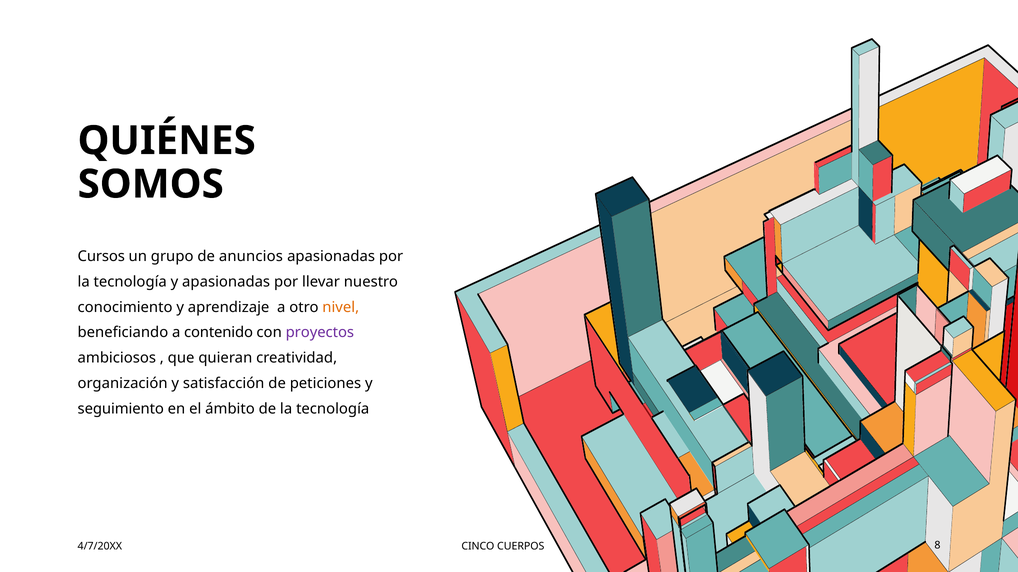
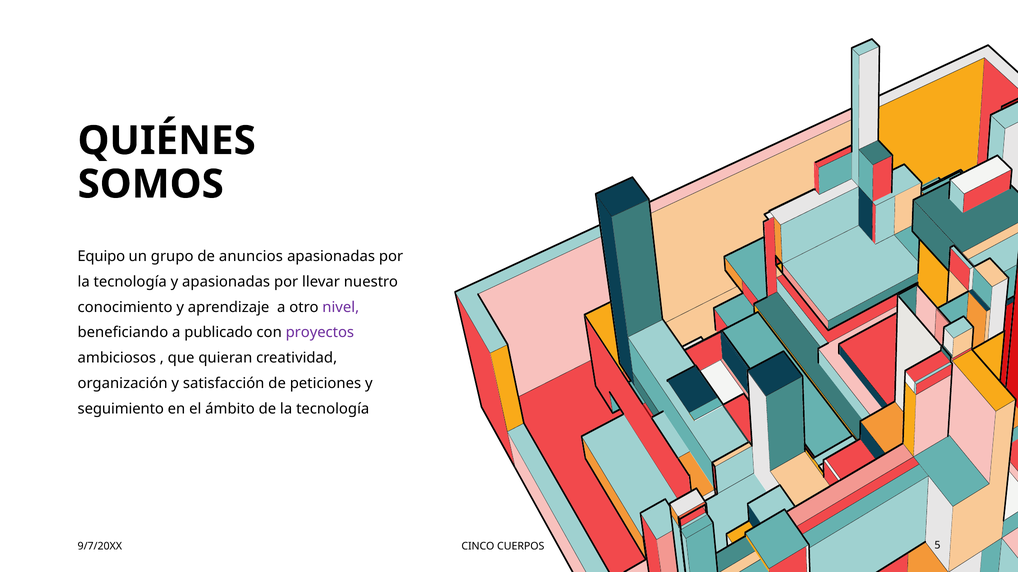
Cursos: Cursos -> Equipo (101, 257)
nivel colour: orange -> purple (341, 307)
contenido: contenido -> publicado (218, 333)
4/7/20XX: 4/7/20XX -> 9/7/20XX (100, 547)
8: 8 -> 5 (937, 546)
